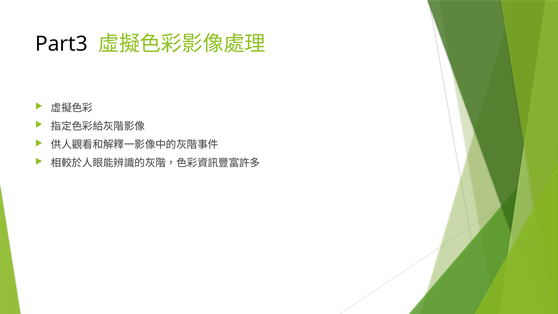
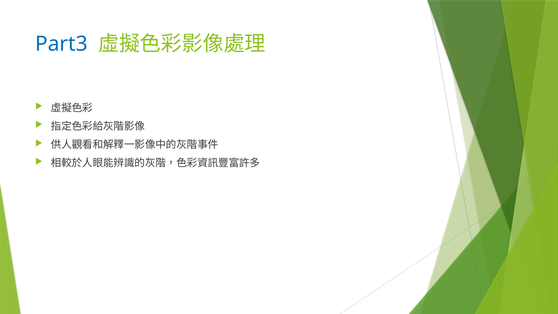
Part3 colour: black -> blue (61, 44)
